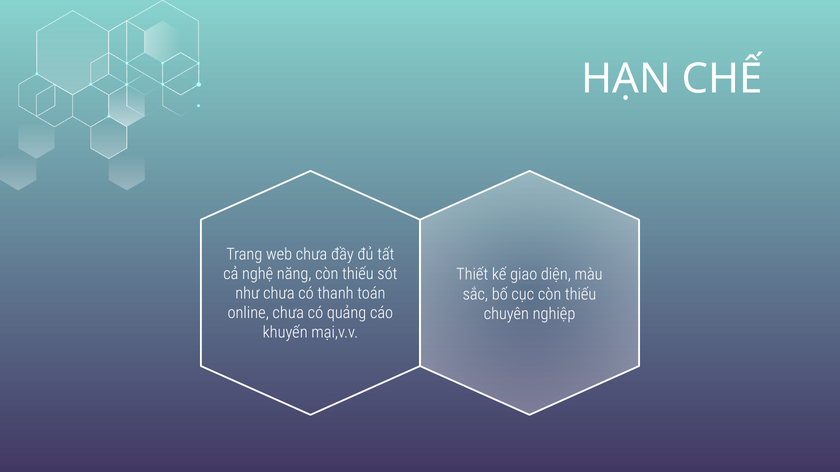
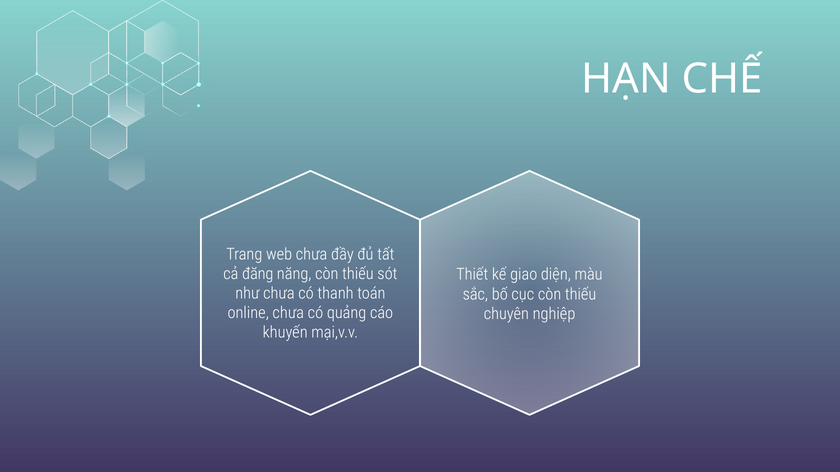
nghệ: nghệ -> đăng (258, 274)
